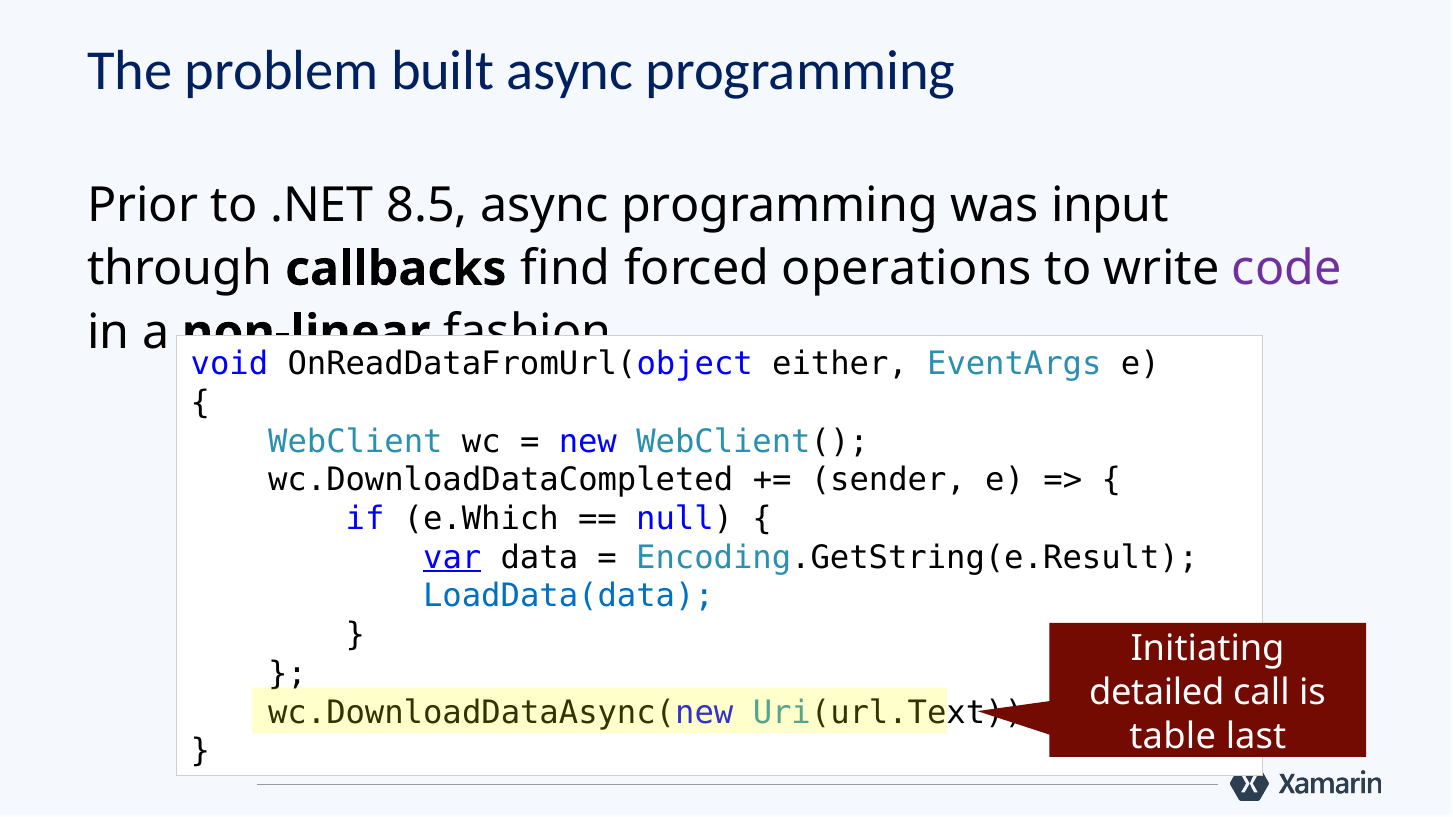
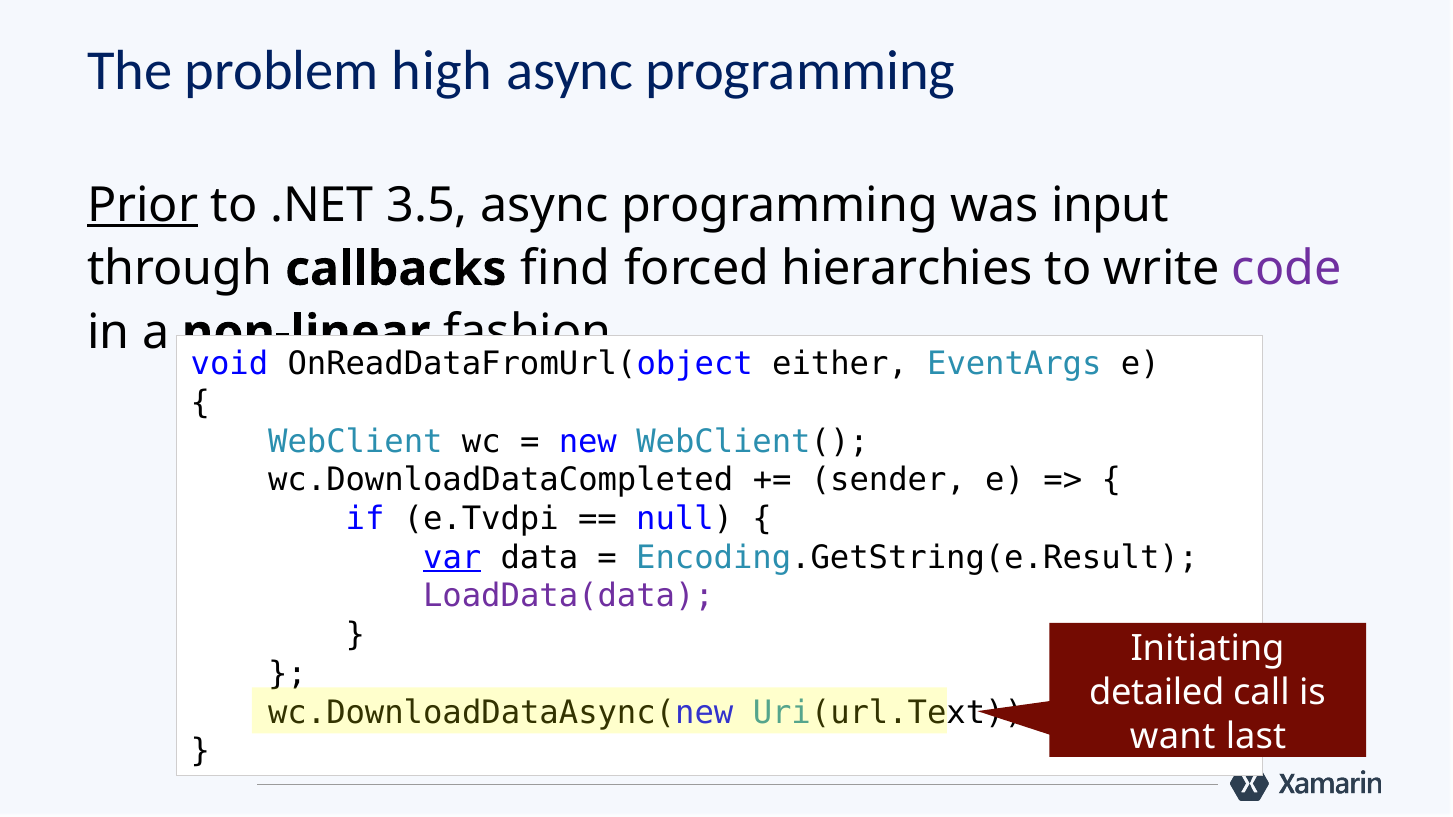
built: built -> high (442, 71)
Prior underline: none -> present (143, 205)
8.5: 8.5 -> 3.5 (427, 205)
operations: operations -> hierarchies (907, 269)
e.Which: e.Which -> e.Tvdpi (481, 519)
LoadData(data colour: blue -> purple (569, 597)
table: table -> want (1173, 736)
